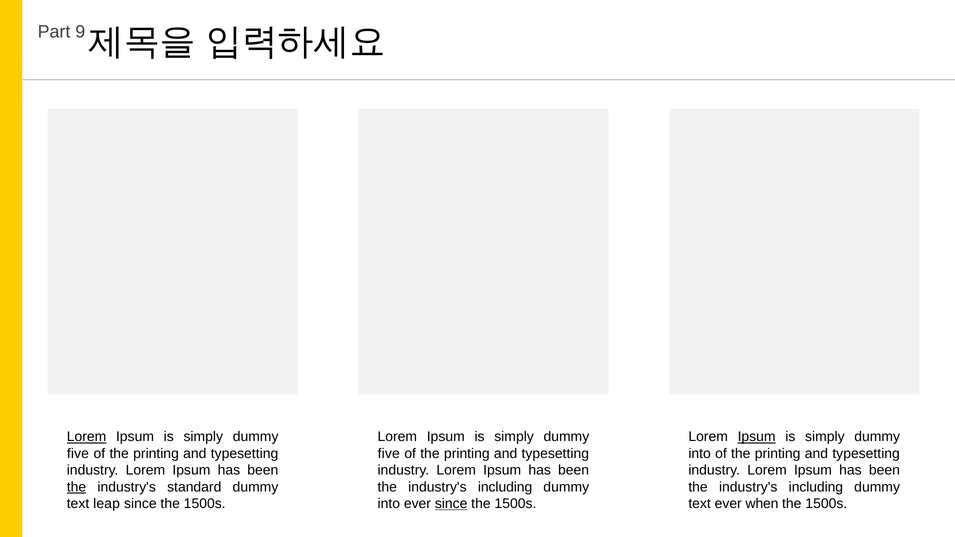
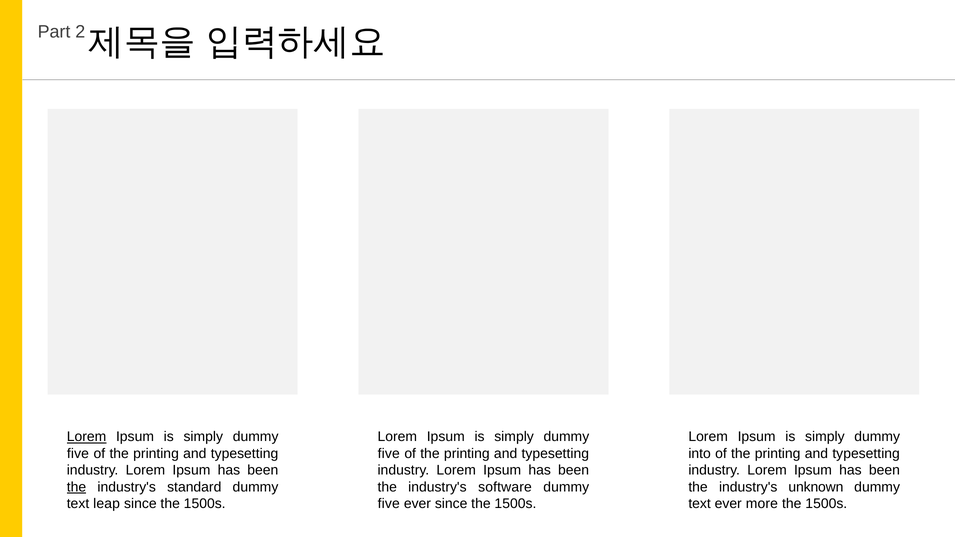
9: 9 -> 2 (80, 32)
Ipsum underline: present -> none (757, 437)
including: including -> software (505, 487)
including: including -> unknown (816, 487)
into: into -> five (389, 504)
since underline: present -> none (451, 504)
when: when -> more (762, 504)
